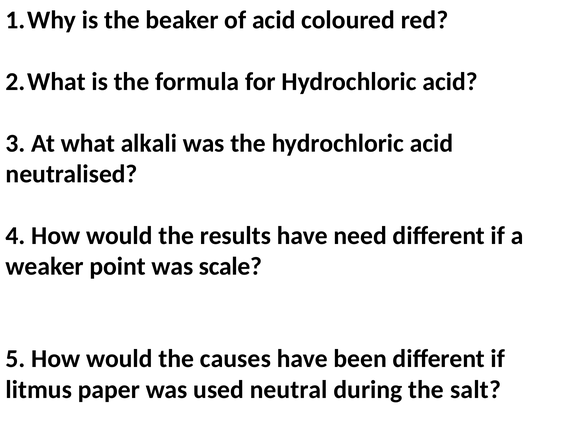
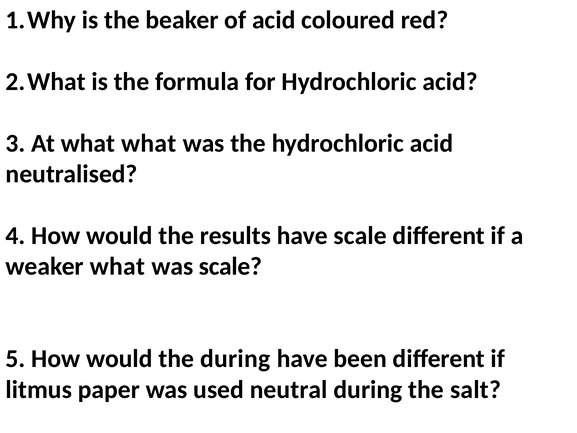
what alkali: alkali -> what (149, 143)
have need: need -> scale (360, 235)
weaker point: point -> what (118, 266)
the causes: causes -> during (235, 359)
